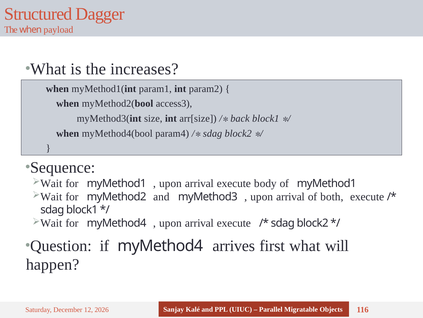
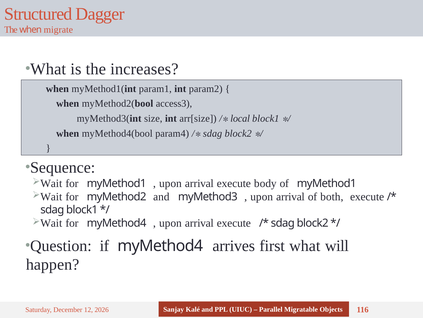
payload: payload -> migrate (58, 30)
back: back -> local (240, 118)
